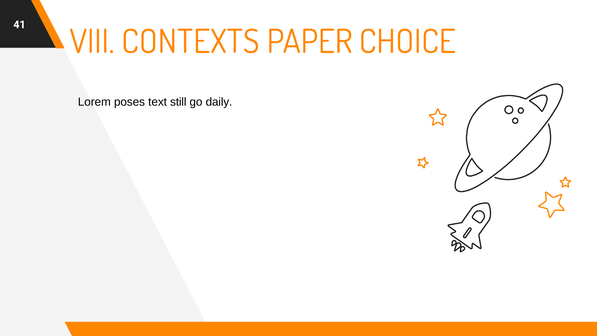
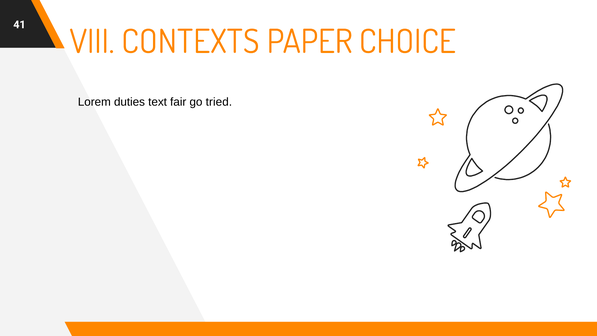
poses: poses -> duties (129, 102)
still: still -> fair (178, 102)
daily: daily -> tried (219, 102)
